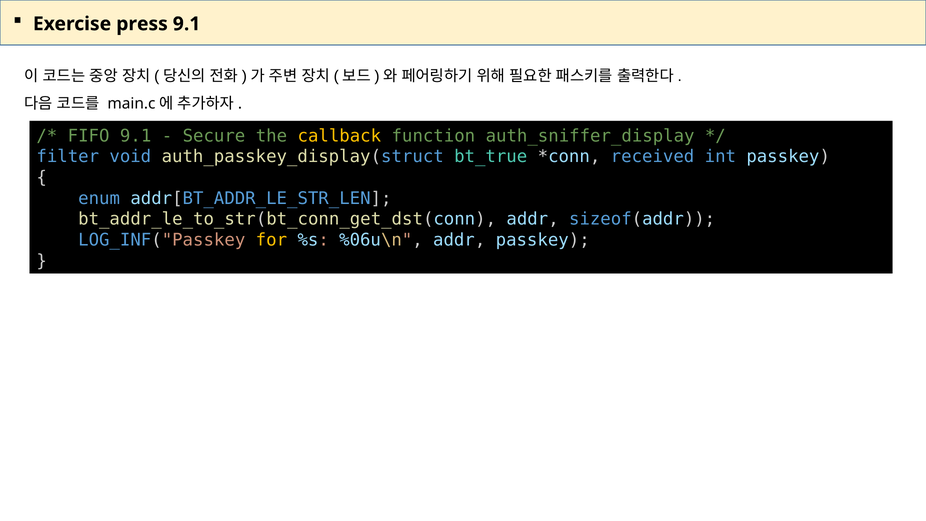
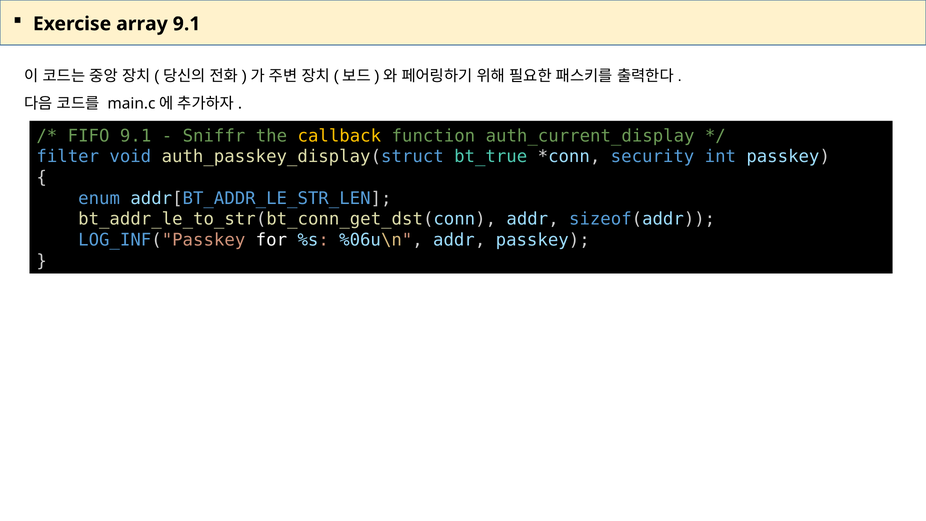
press: press -> array (142, 24)
Secure: Secure -> Sniffr (214, 136)
auth_sniffer_display: auth_sniffer_display -> auth_current_display (590, 136)
received: received -> security (653, 157)
for colour: yellow -> white (271, 240)
